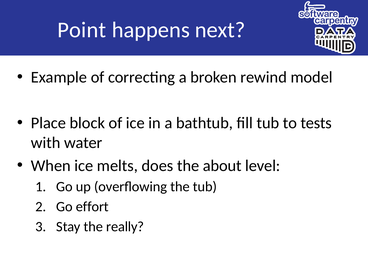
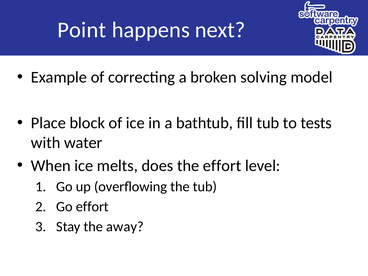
rewind: rewind -> solving (264, 77)
the about: about -> effort (222, 166)
really: really -> away (125, 227)
